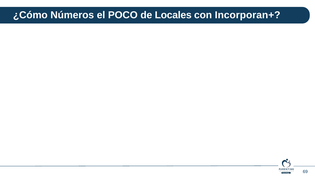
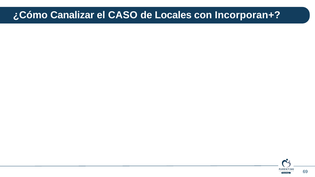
Números: Números -> Canalizar (72, 15)
POCO: POCO -> CASO (123, 15)
